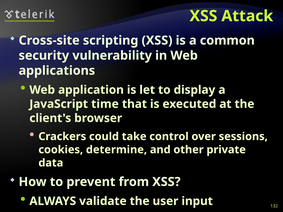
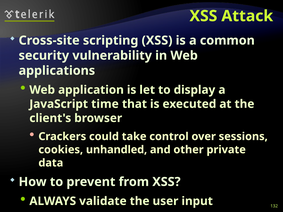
determine: determine -> unhandled (117, 150)
